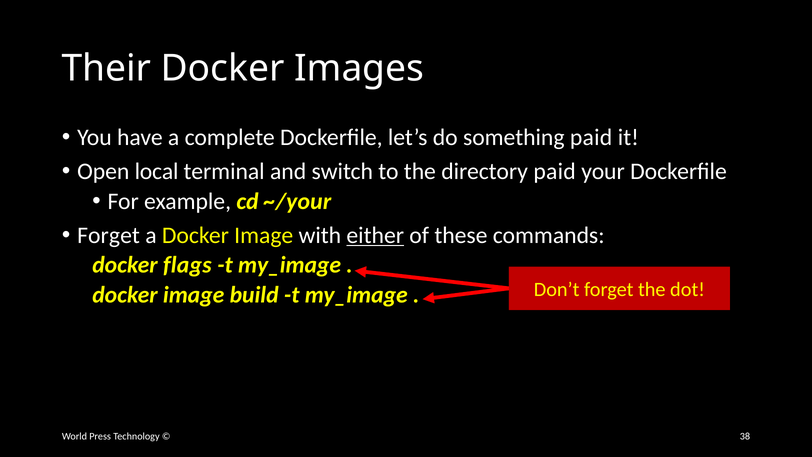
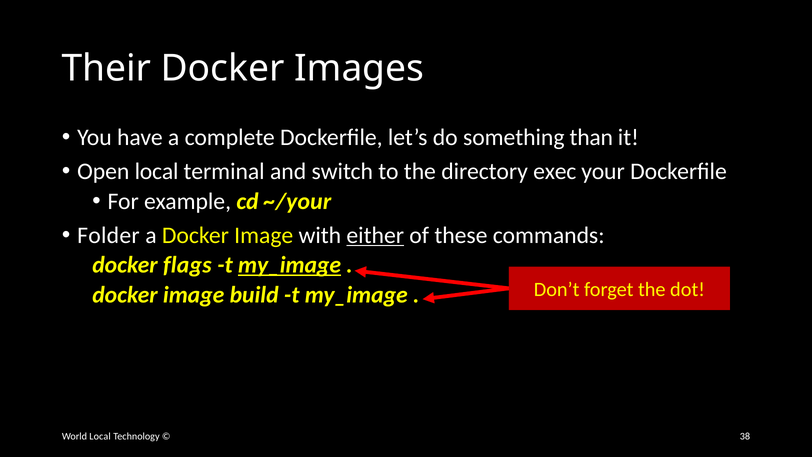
something paid: paid -> than (591, 137)
directory paid: paid -> exec (555, 171)
Forget: Forget -> Folder (108, 235)
my_image underline: none -> present (290, 265)
World Press: Press -> Local (100, 436)
